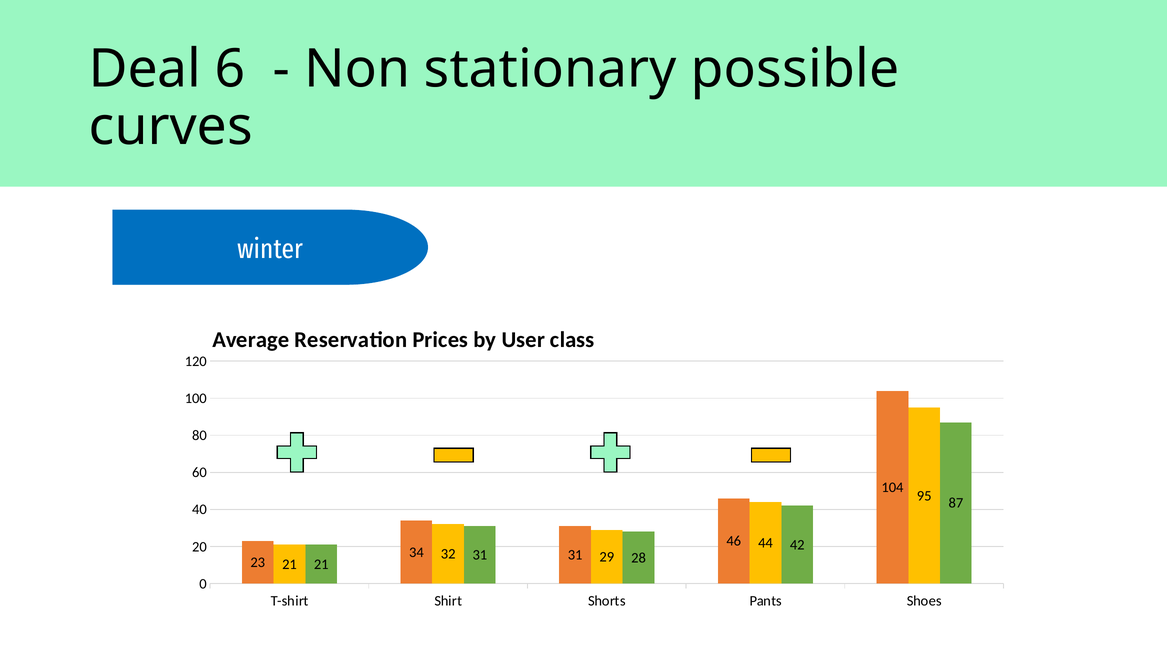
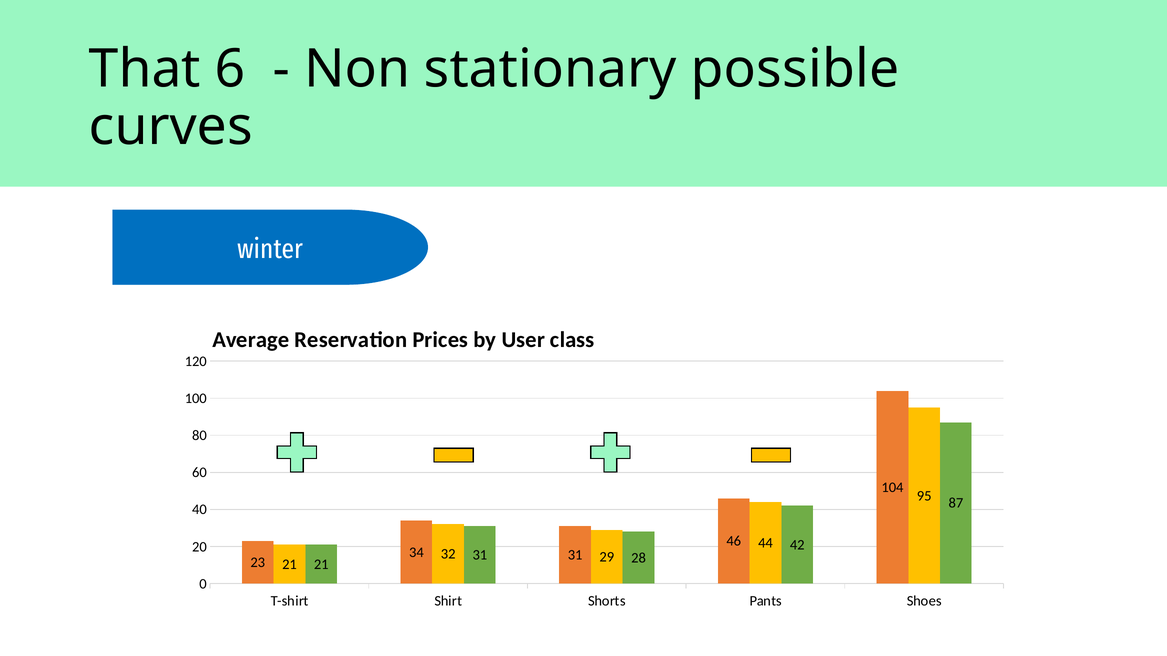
Deal: Deal -> That (145, 69)
